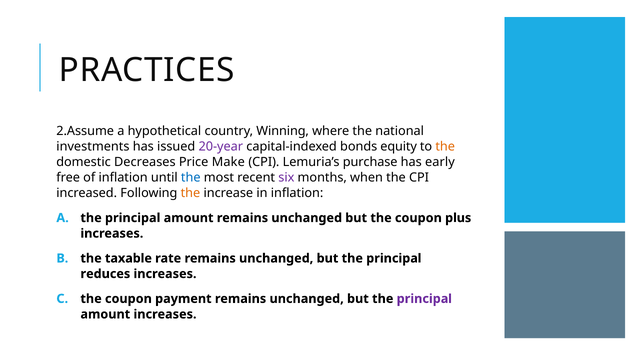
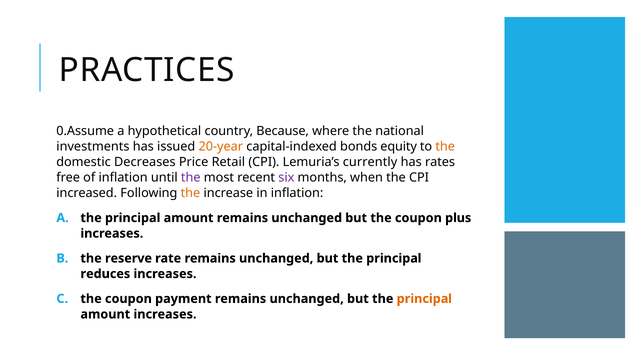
2.Assume: 2.Assume -> 0.Assume (85, 131)
Winning: Winning -> Because (283, 131)
20-year colour: purple -> orange (221, 147)
Make: Make -> Retail (228, 162)
purchase: purchase -> currently (370, 162)
early: early -> rates (440, 162)
the colour: blue -> purple (191, 178)
taxable: taxable -> reserve (128, 258)
principal colour: purple -> orange (424, 299)
